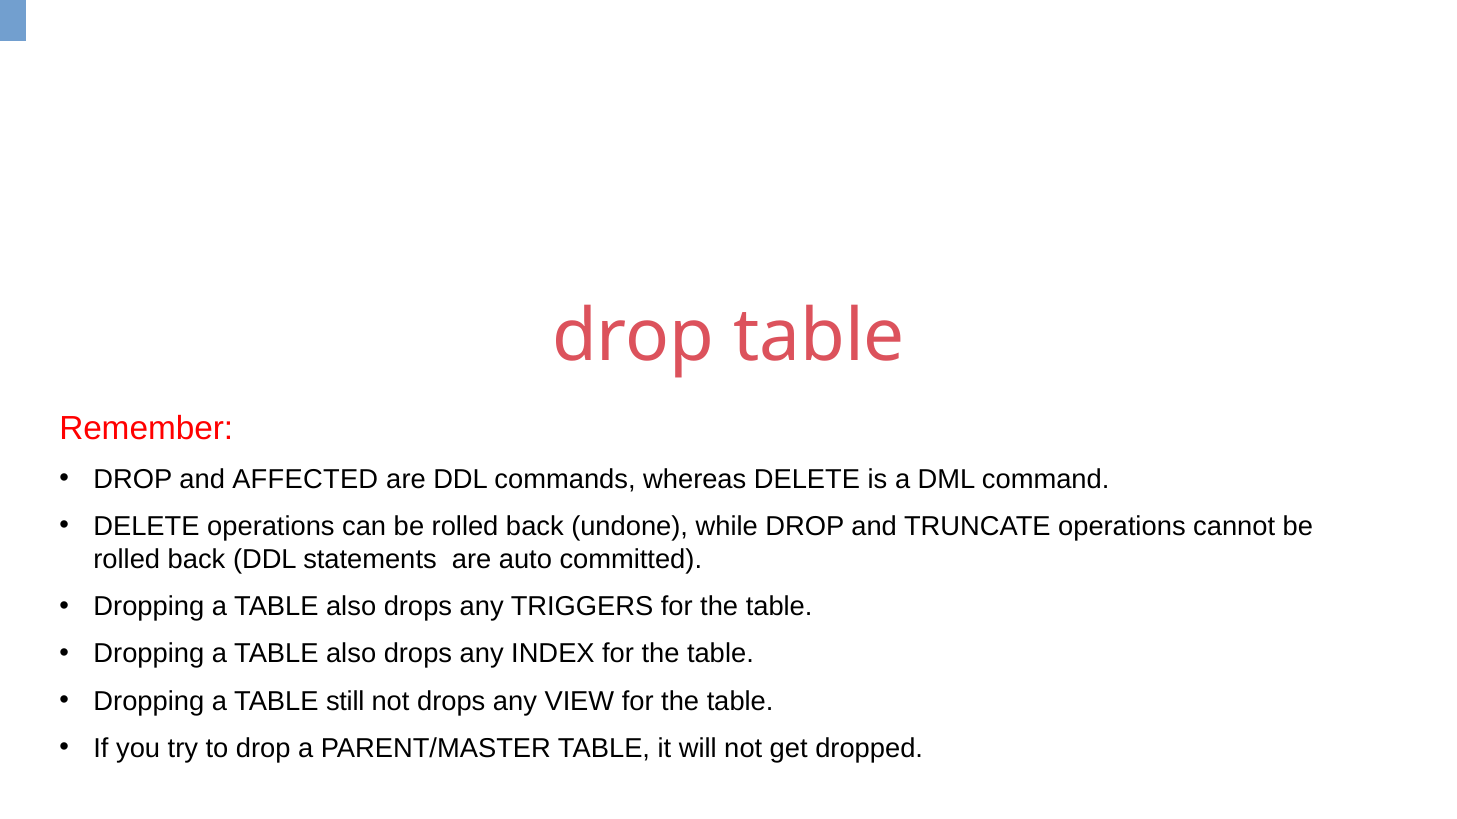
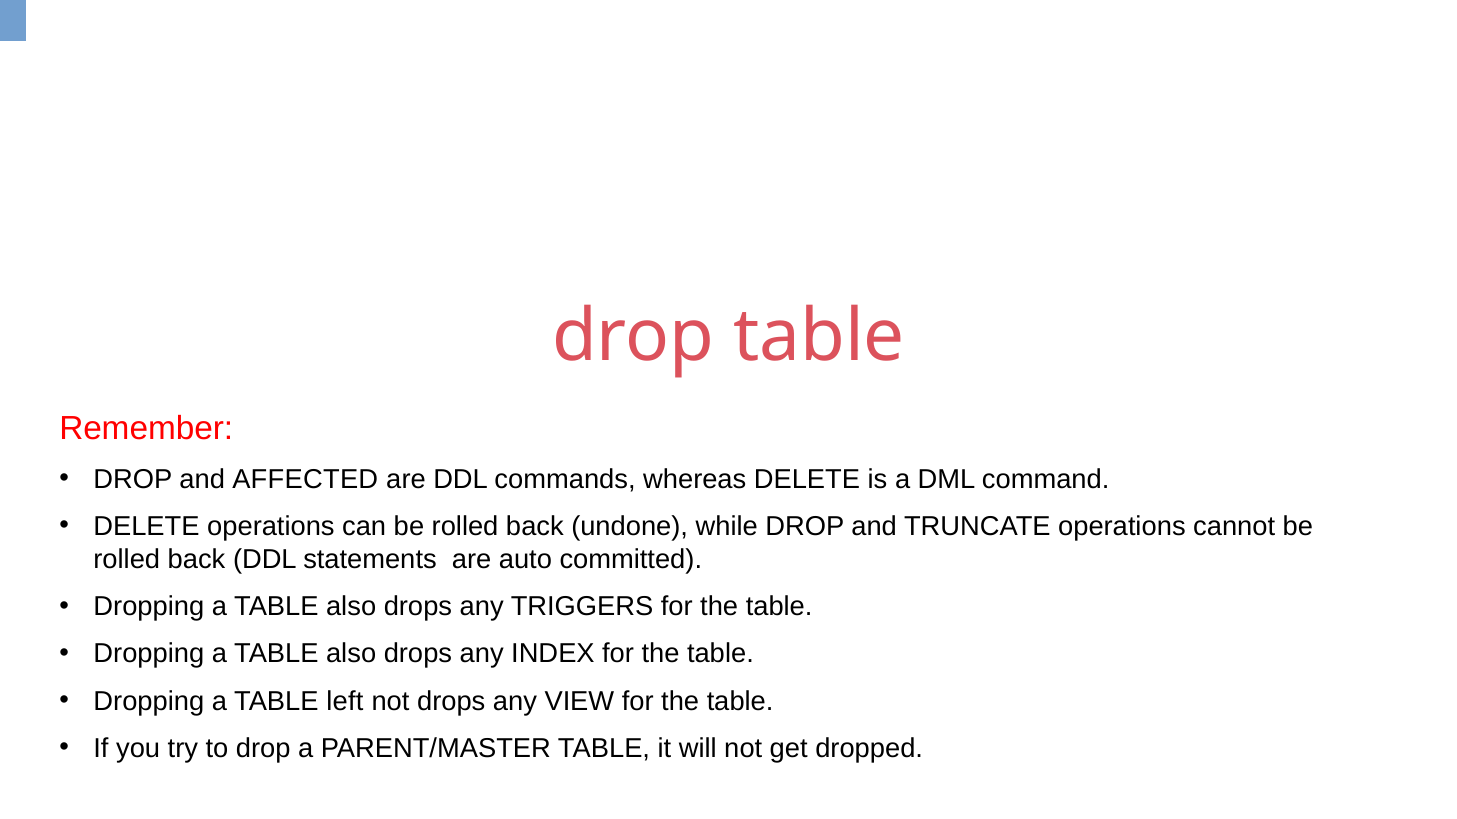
still: still -> left (345, 702)
